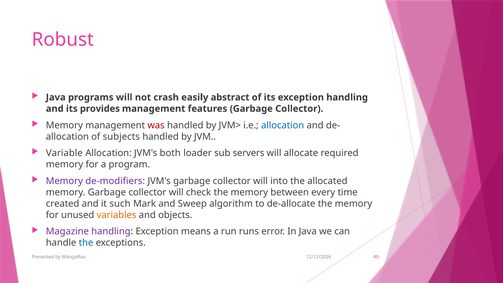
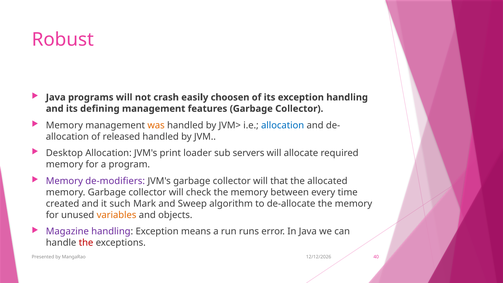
abstract: abstract -> choosen (230, 97)
provides: provides -> defining (100, 109)
was colour: red -> orange (156, 125)
subjects: subjects -> released (121, 137)
Variable: Variable -> Desktop (64, 153)
both: both -> print (170, 153)
into: into -> that (279, 181)
the colour: blue -> red (86, 243)
